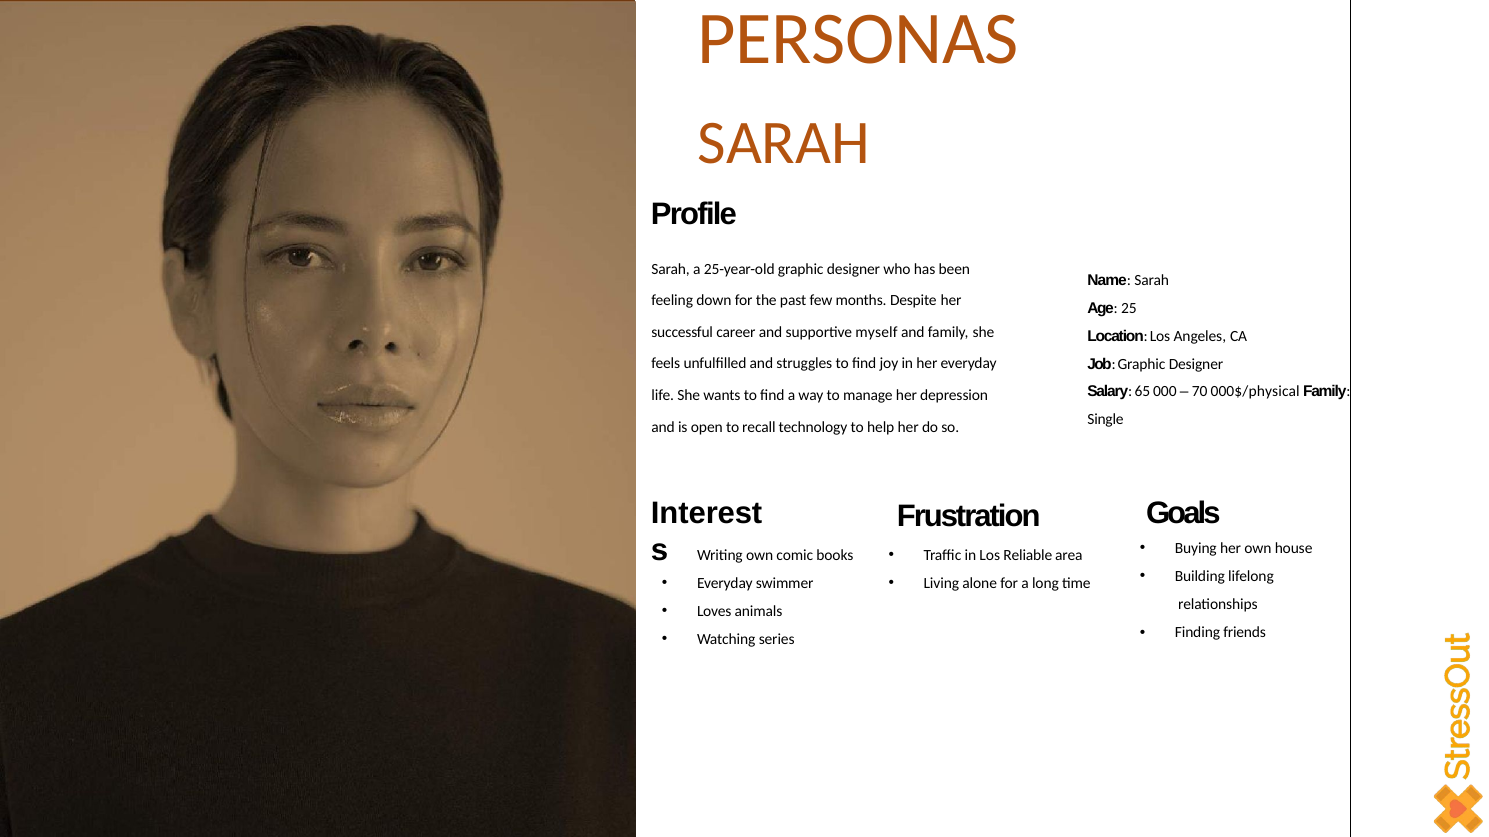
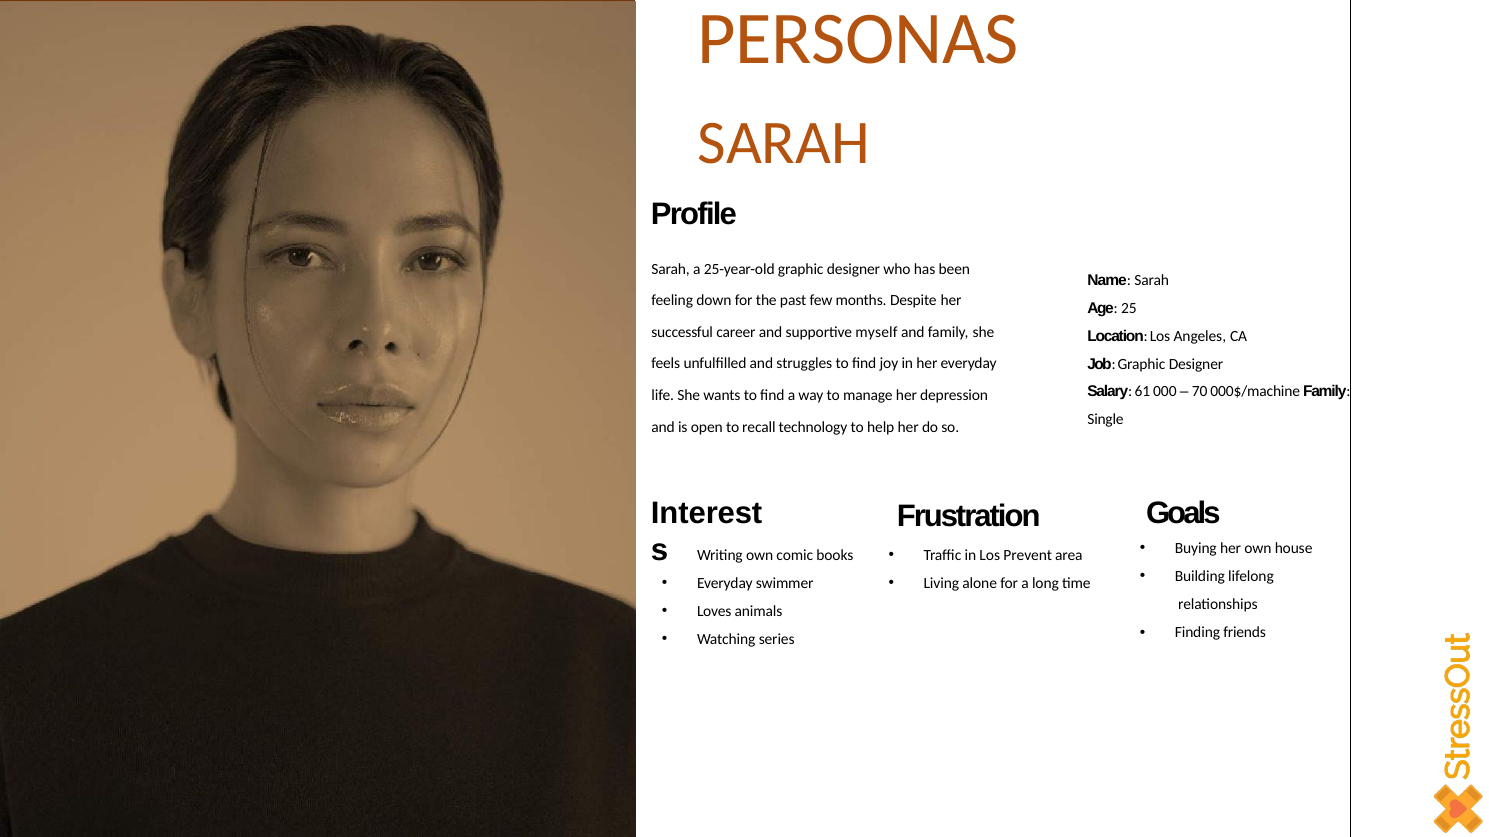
65: 65 -> 61 (1142, 392)
000$/physical: 000$/physical -> 000$/machine (1255, 392)
Reliable: Reliable -> Prevent (1028, 556)
